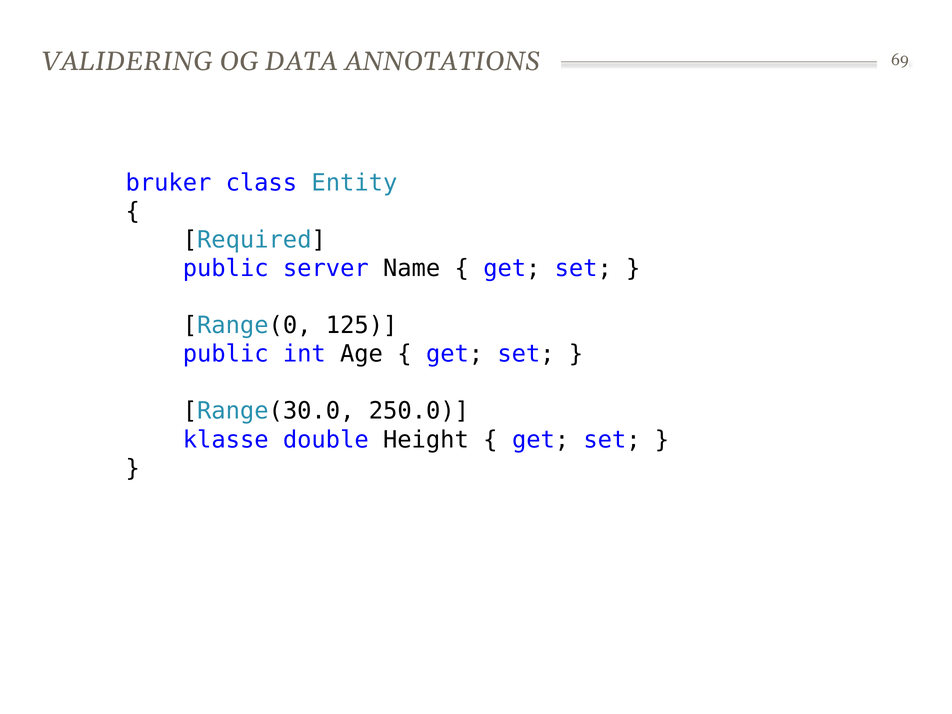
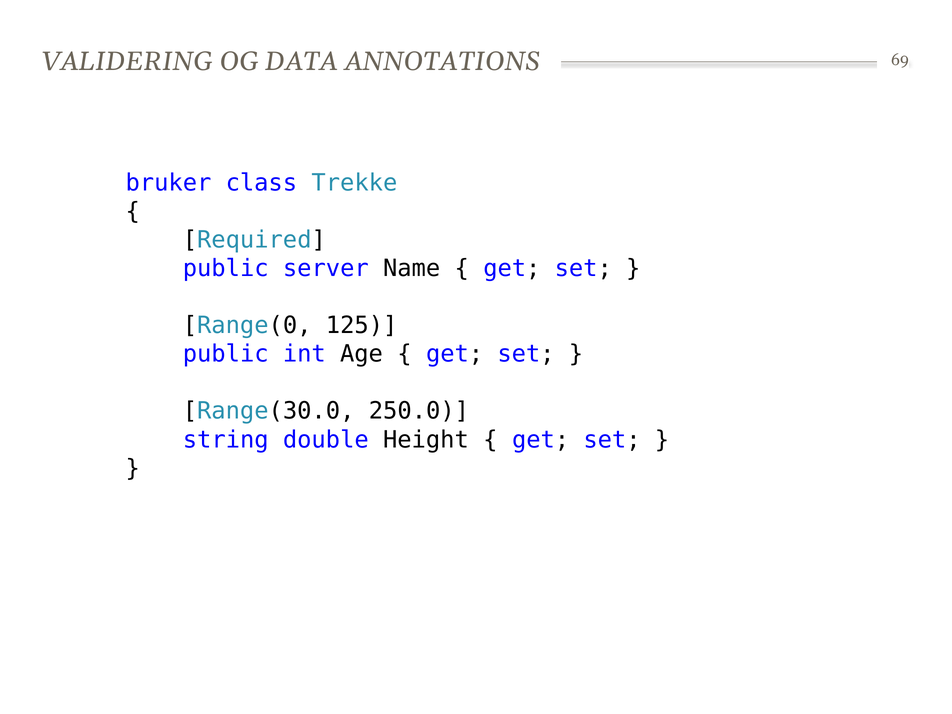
Entity: Entity -> Trekke (354, 183)
klasse: klasse -> string (226, 440)
